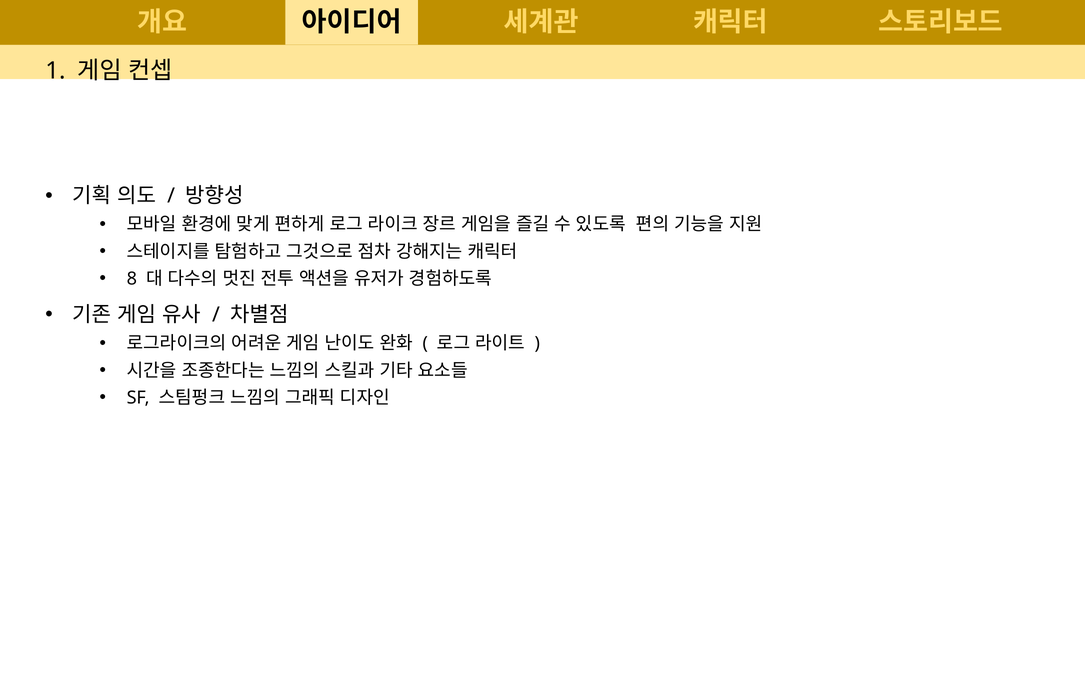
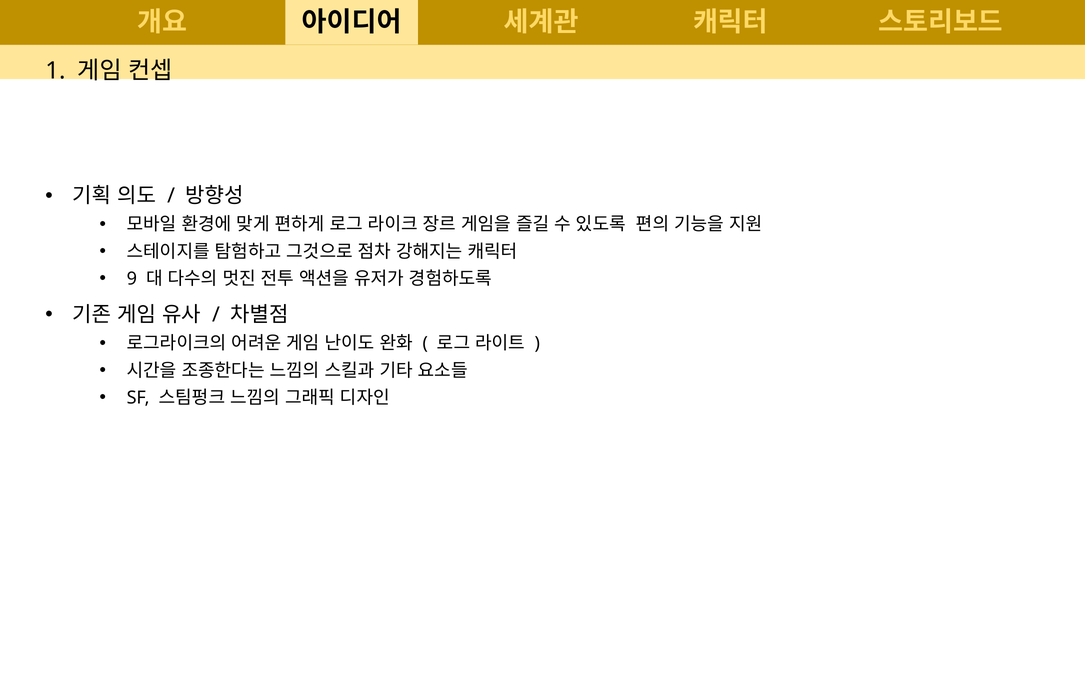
8: 8 -> 9 (132, 279)
